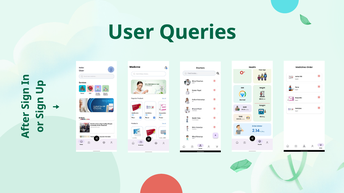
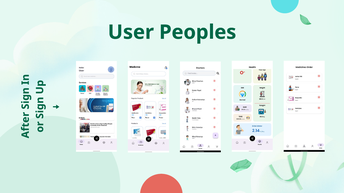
Queries: Queries -> Peoples (198, 32)
